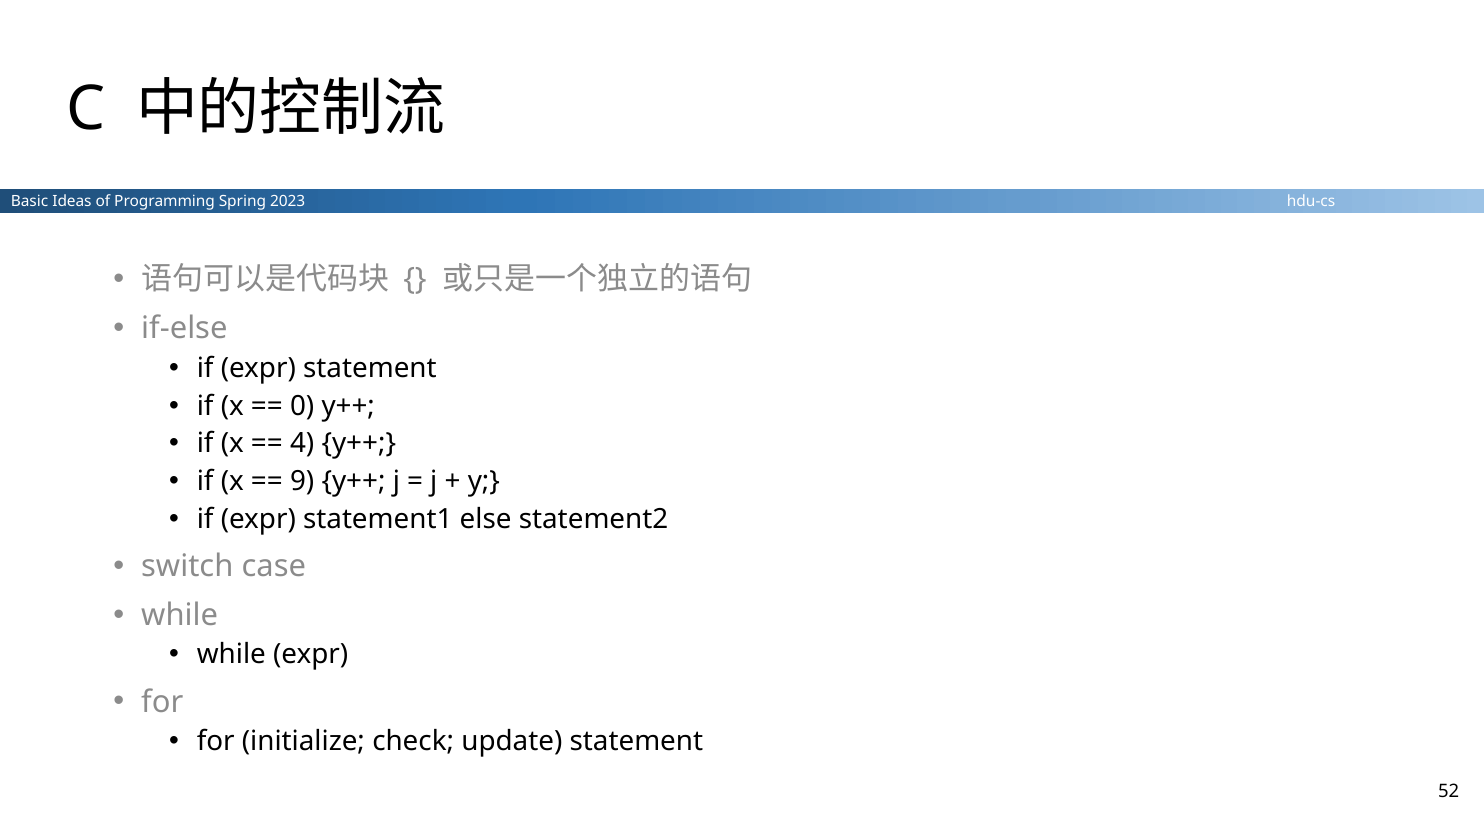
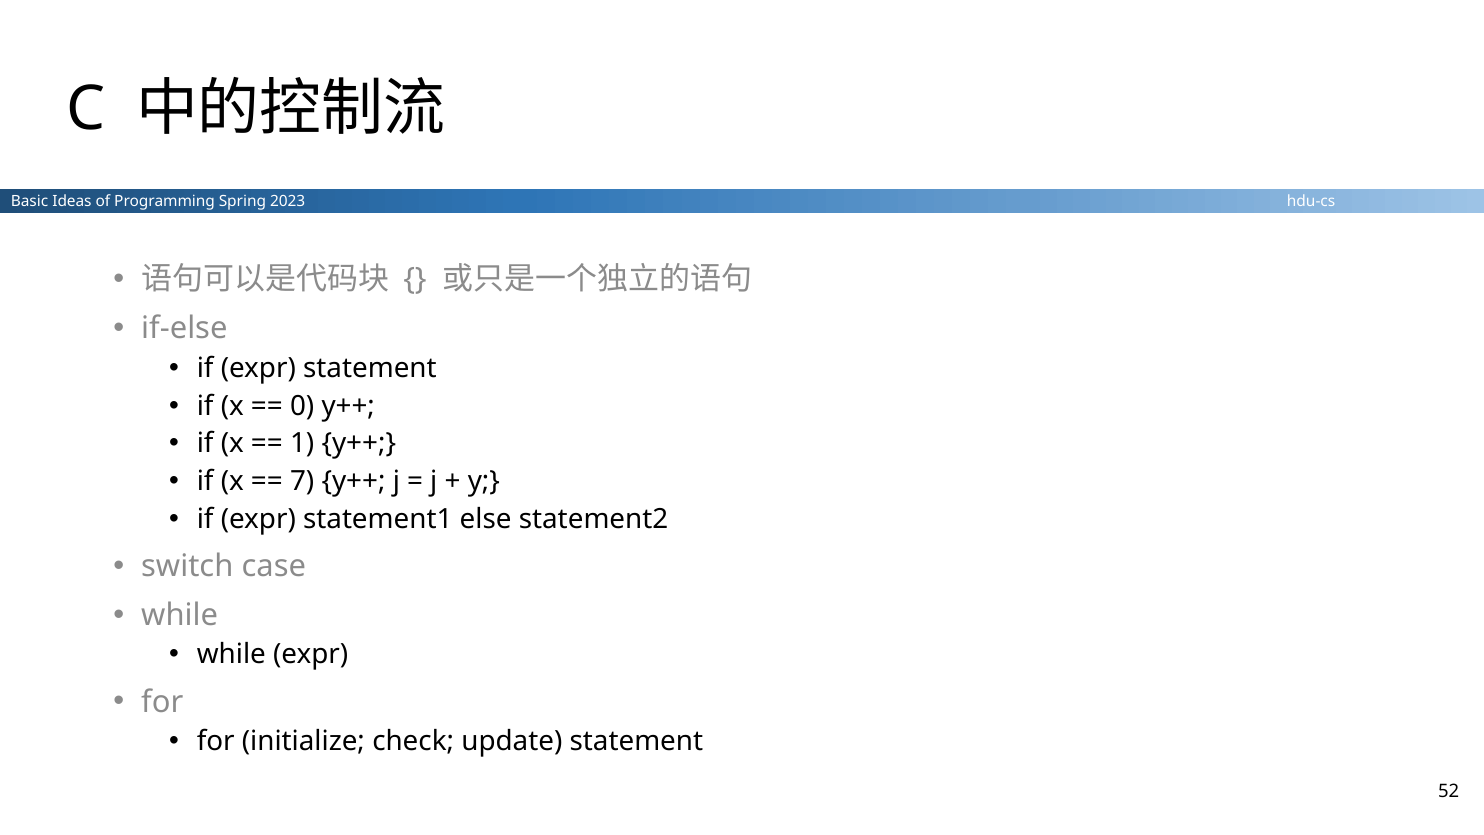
4: 4 -> 1 (302, 444)
9: 9 -> 7 (302, 481)
